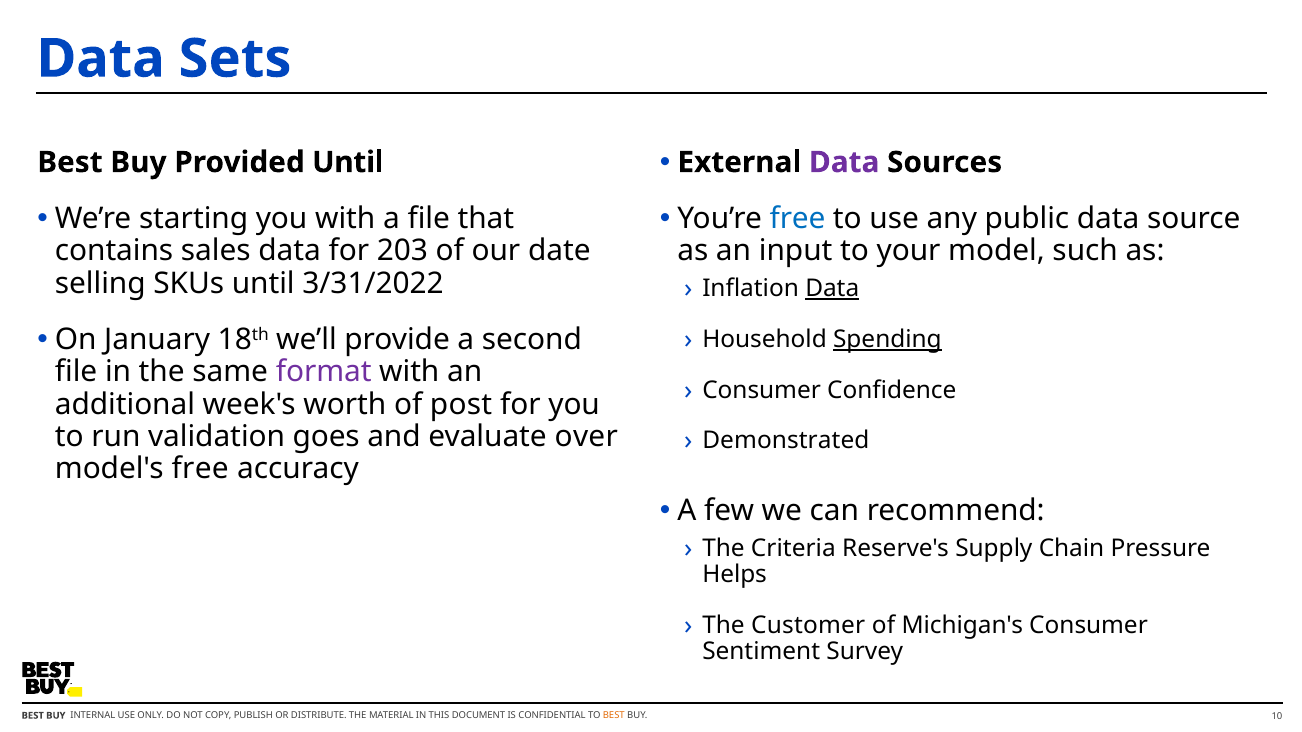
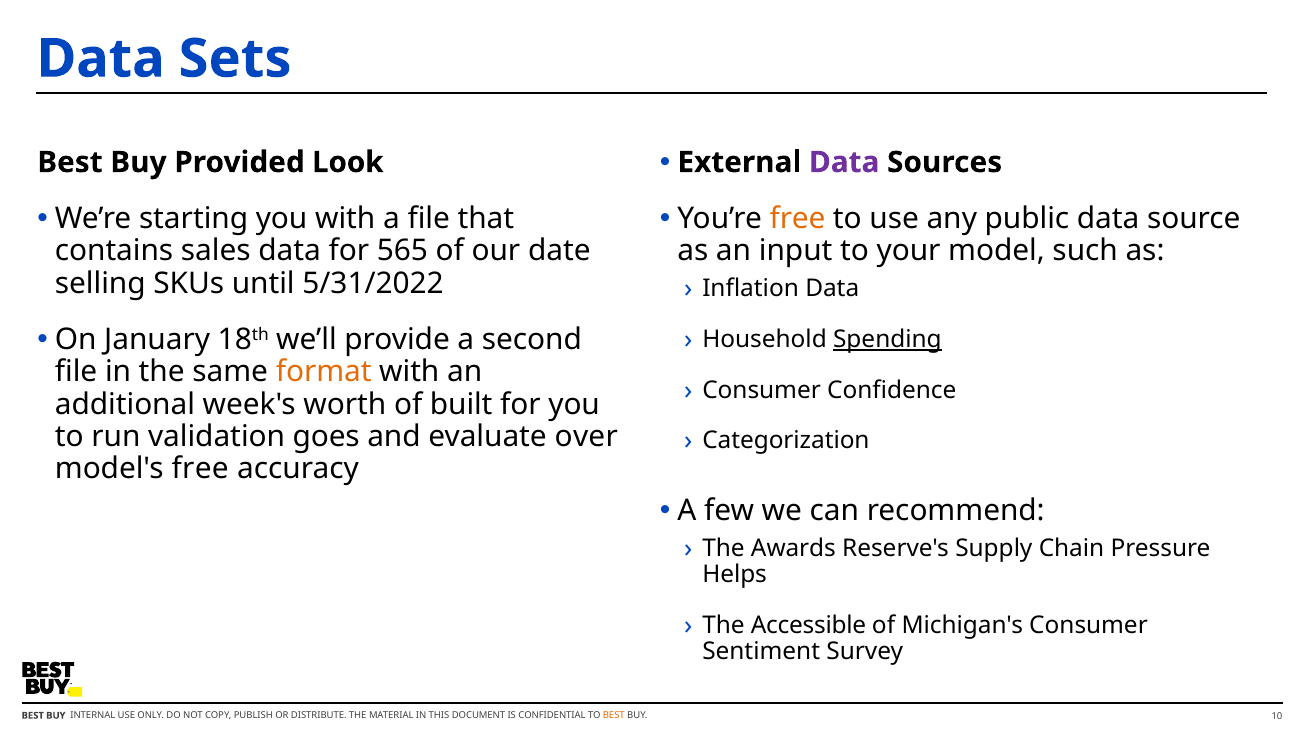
Provided Until: Until -> Look (348, 162)
free colour: blue -> orange (798, 219)
203: 203 -> 565 (402, 251)
3/31/2022: 3/31/2022 -> 5/31/2022 (373, 283)
Data underline: present -> none (832, 289)
format colour: purple -> orange (324, 372)
post: post -> built (461, 405)
Demonstrated: Demonstrated -> Categorization (786, 441)
Criteria: Criteria -> Awards (793, 549)
Customer: Customer -> Accessible (808, 626)
